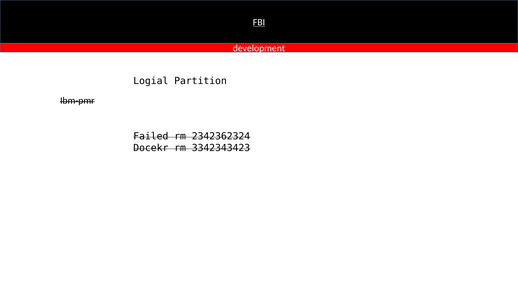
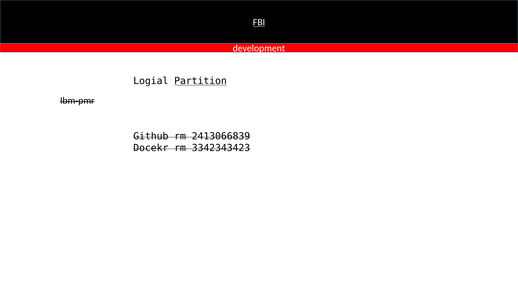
Partition underline: none -> present (201, 81)
Failed: Failed -> Github (151, 136)
2342362324: 2342362324 -> 2413066839 (221, 136)
